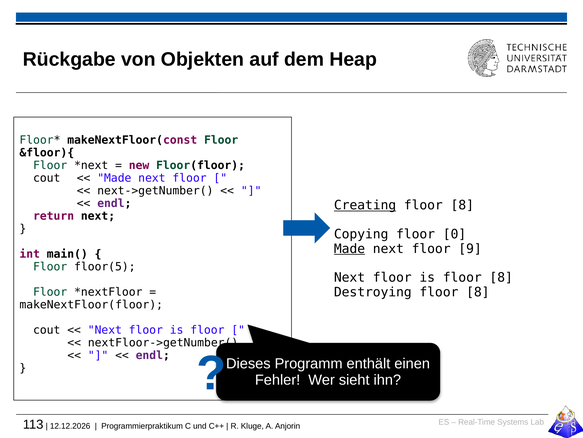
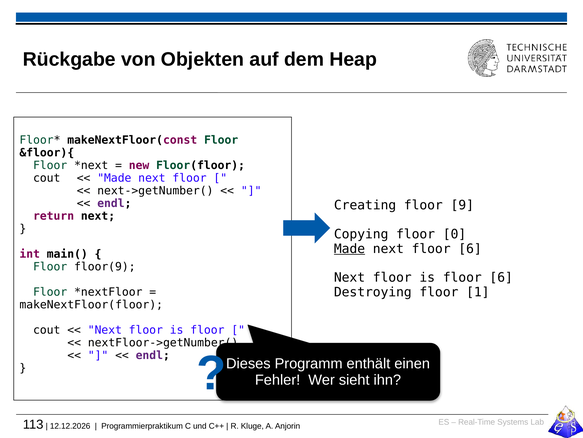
Creating underline: present -> none (365, 205)
8: 8 -> 9 (462, 205)
next floor 9: 9 -> 6 (470, 248)
floor(5: floor(5 -> floor(9 (105, 266)
is floor 8: 8 -> 6 (501, 277)
Destroying floor 8: 8 -> 1 (478, 292)
